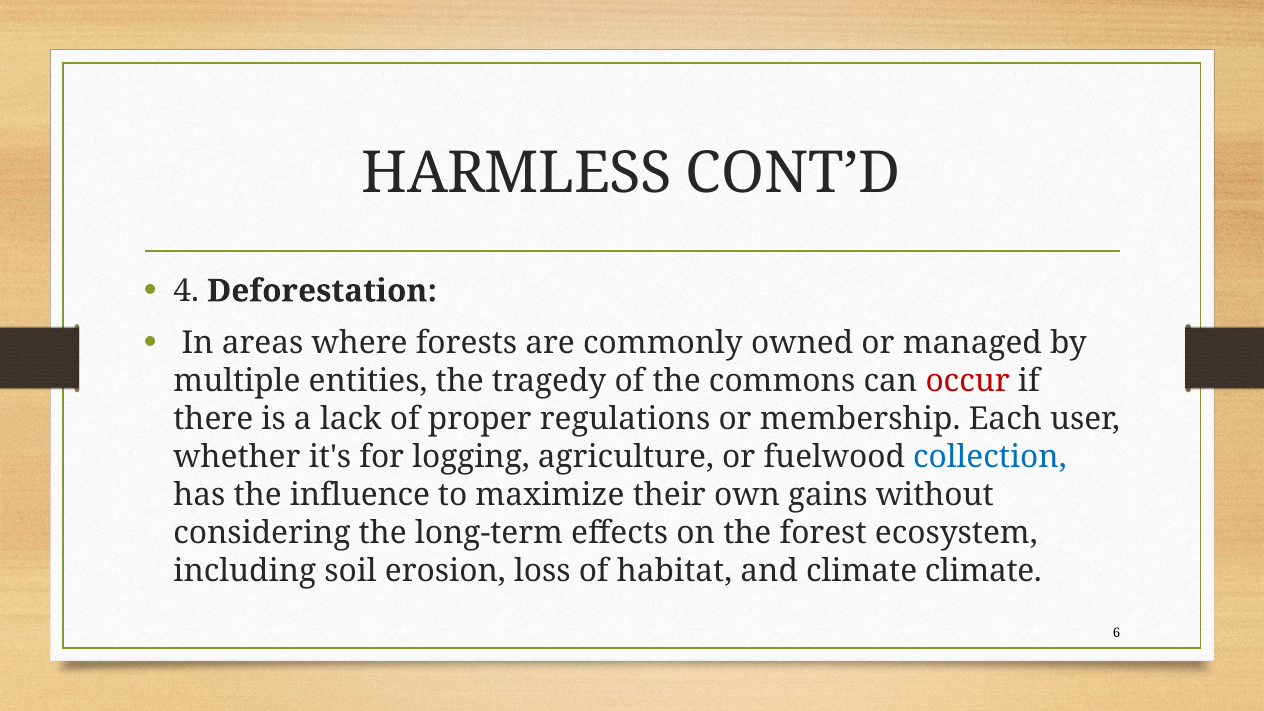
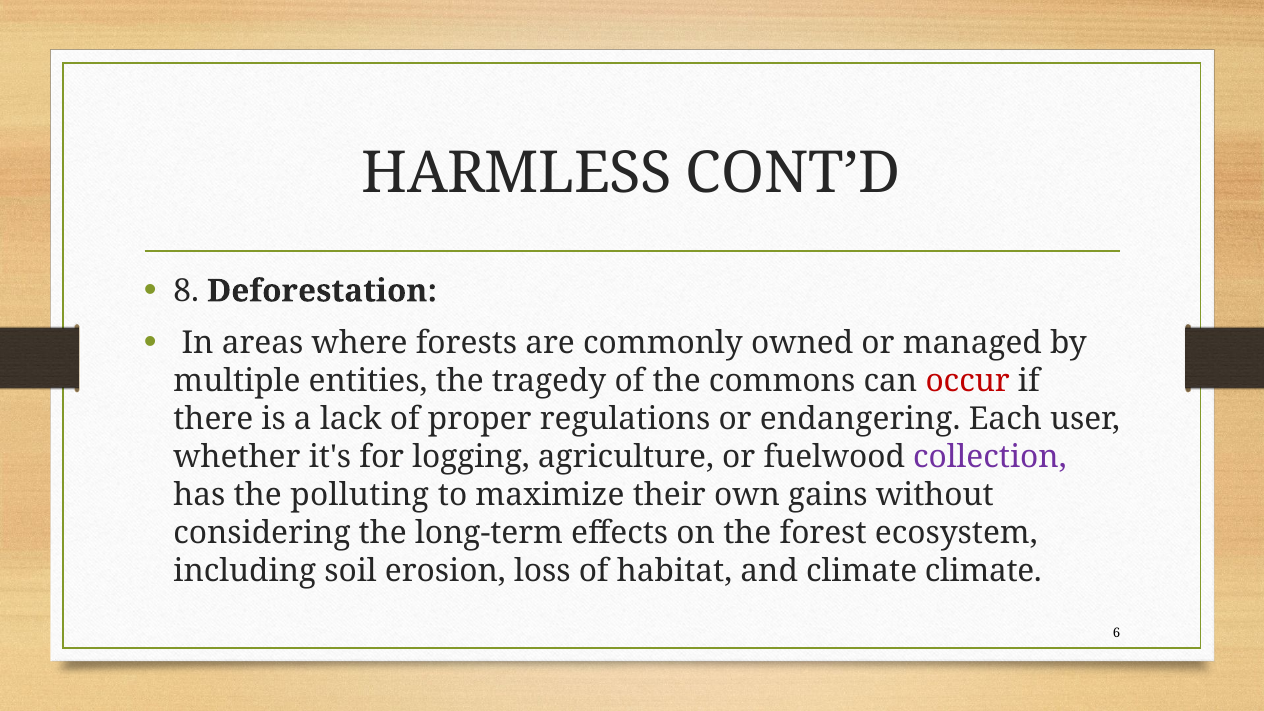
4: 4 -> 8 (186, 291)
membership: membership -> endangering (860, 419)
collection colour: blue -> purple (990, 457)
influence: influence -> polluting (360, 495)
